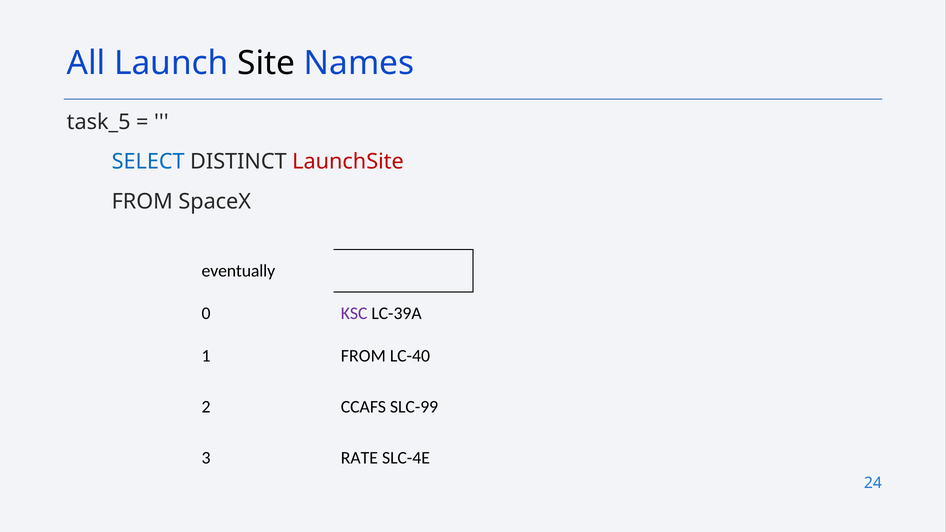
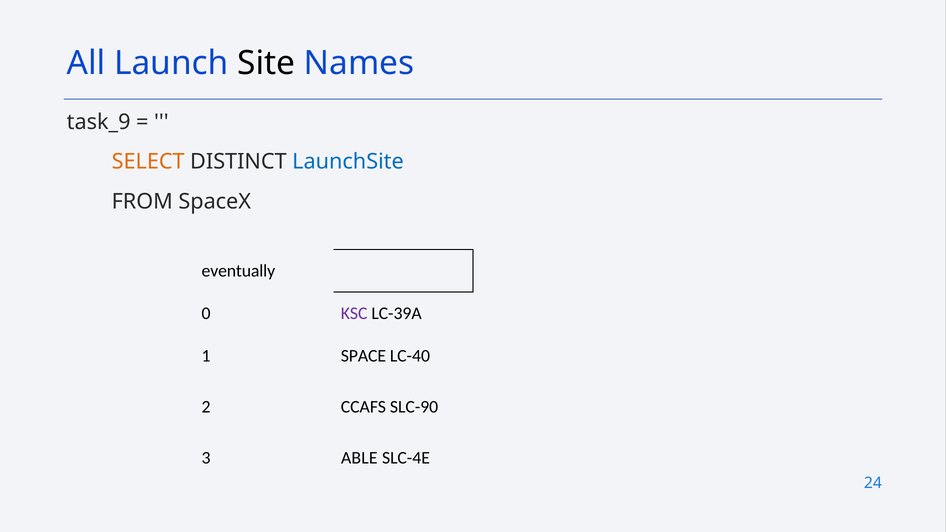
task_5: task_5 -> task_9 (99, 122)
SELECT colour: blue -> orange (148, 162)
LaunchSite colour: red -> blue (348, 162)
1 FROM: FROM -> SPACE (363, 356)
SLC-99: SLC-99 -> SLC-90 (414, 407)
RATE: RATE -> ABLE (359, 458)
